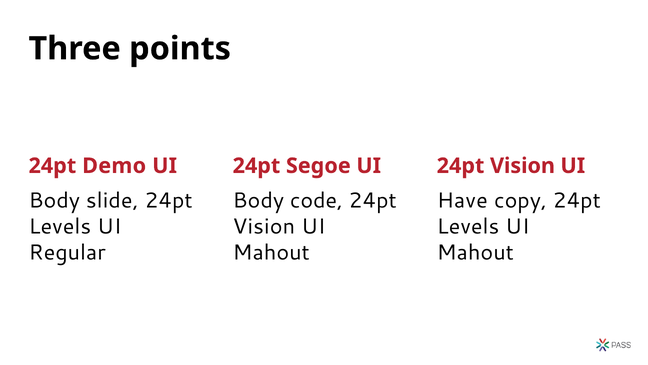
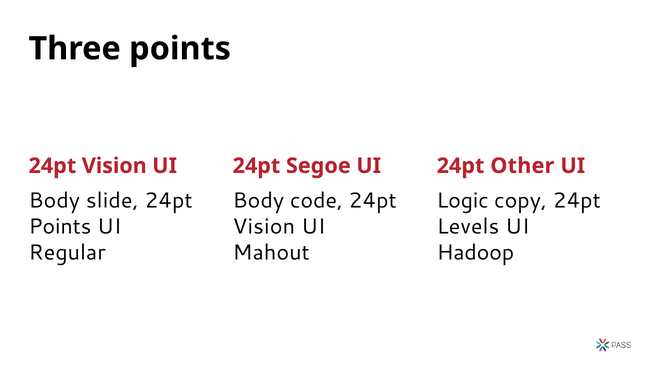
Demo: Demo -> Vision (114, 166)
Vision: Vision -> Other (522, 166)
Have: Have -> Logic (463, 200)
Levels: Levels -> Points (60, 226)
Mahout: Mahout -> Hadoop (475, 252)
